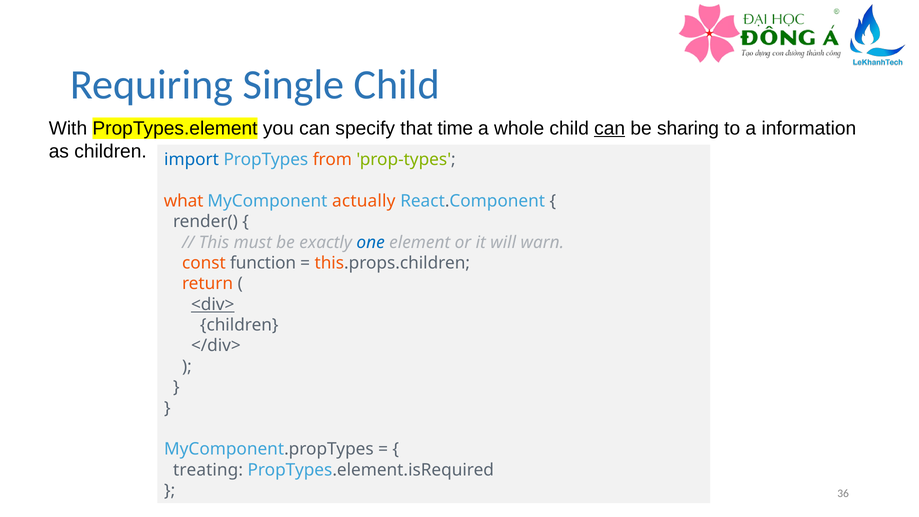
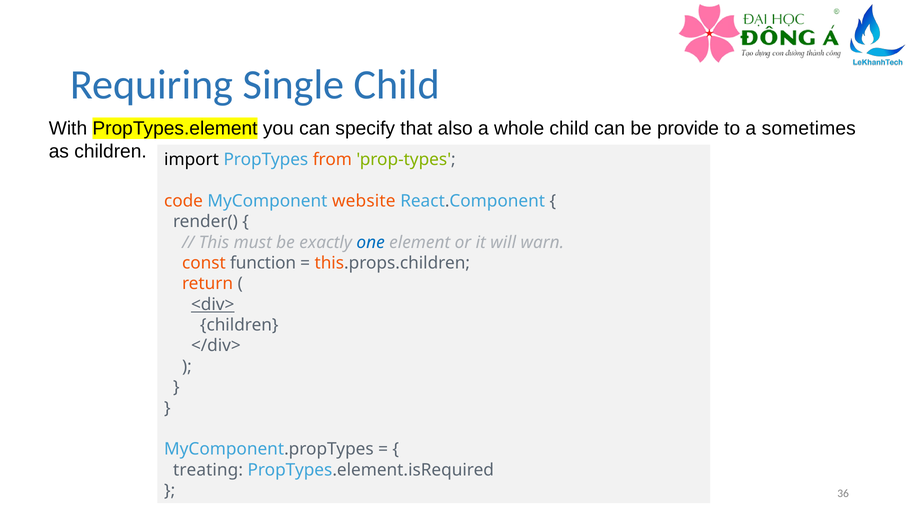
time: time -> also (455, 128)
can underline: present -> none (610, 128)
sharing: sharing -> provide (688, 128)
information: information -> sometimes (809, 128)
import colour: blue -> black (192, 160)
what: what -> code (184, 201)
actually: actually -> website (364, 201)
